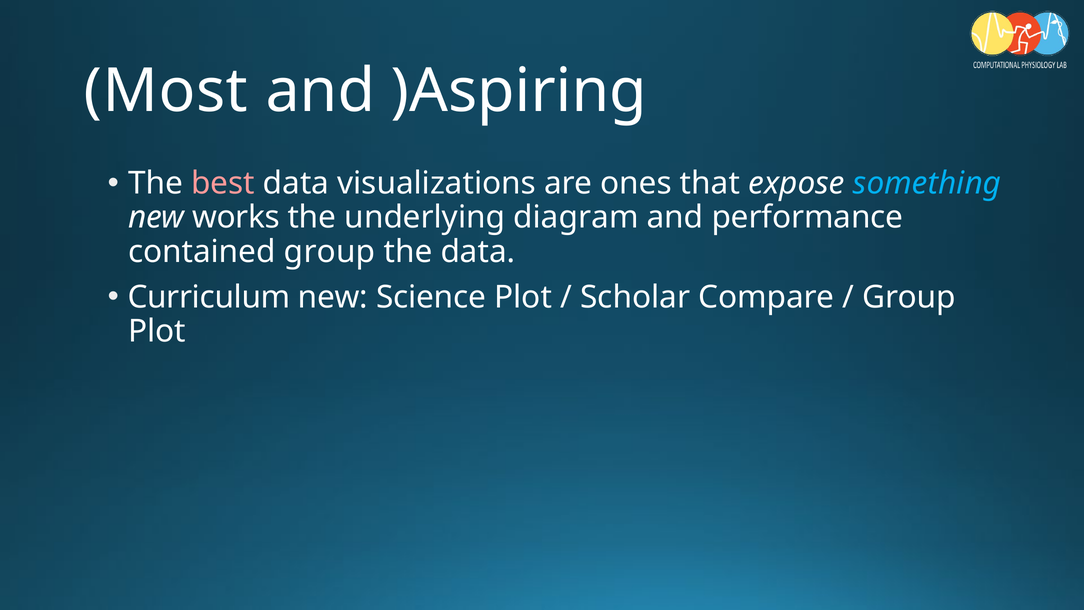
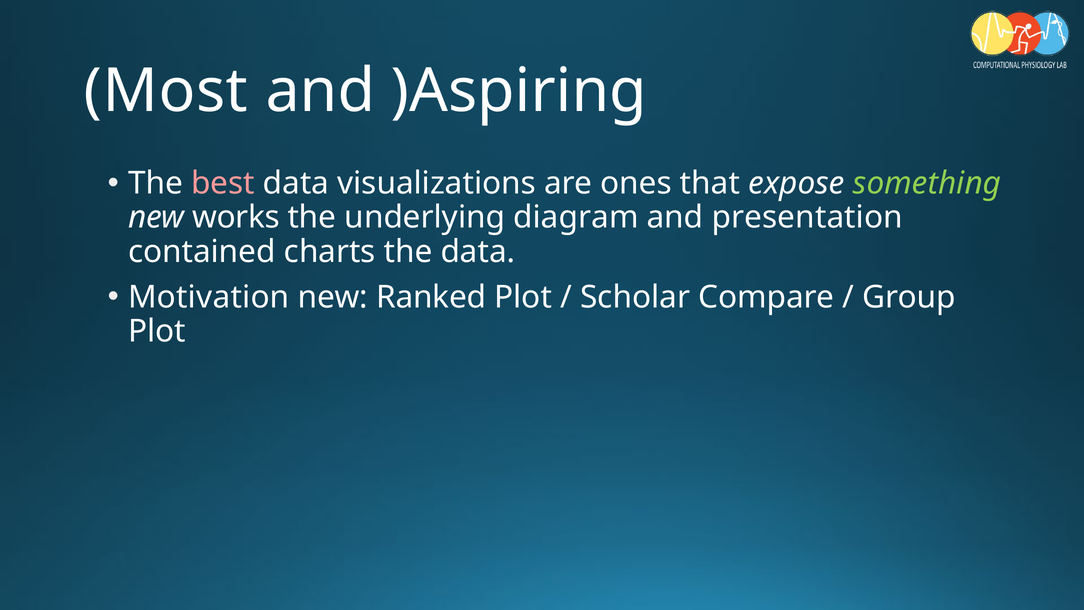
something colour: light blue -> light green (927, 183)
performance: performance -> presentation (807, 217)
contained group: group -> charts (330, 252)
Curriculum: Curriculum -> Motivation (209, 297)
Science: Science -> Ranked (431, 297)
